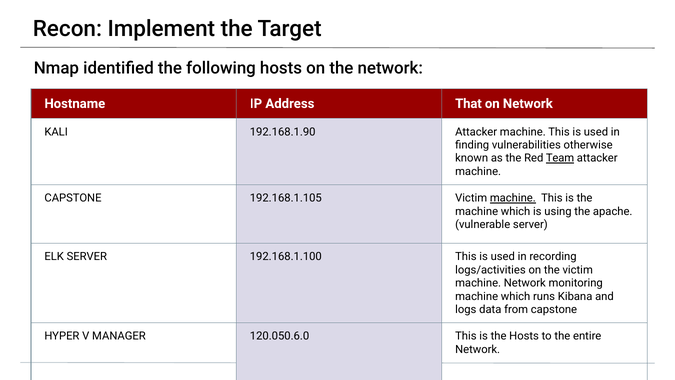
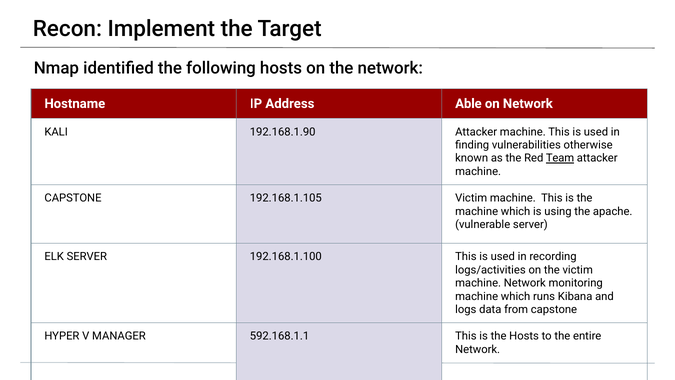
That: That -> Able (468, 104)
machine underline: present -> none (513, 198)
120.050.6.0: 120.050.6.0 -> 592.168.1.1 (280, 336)
